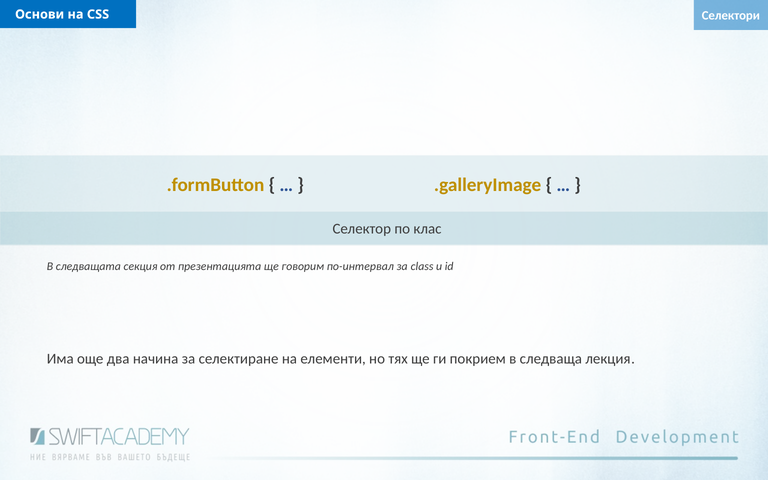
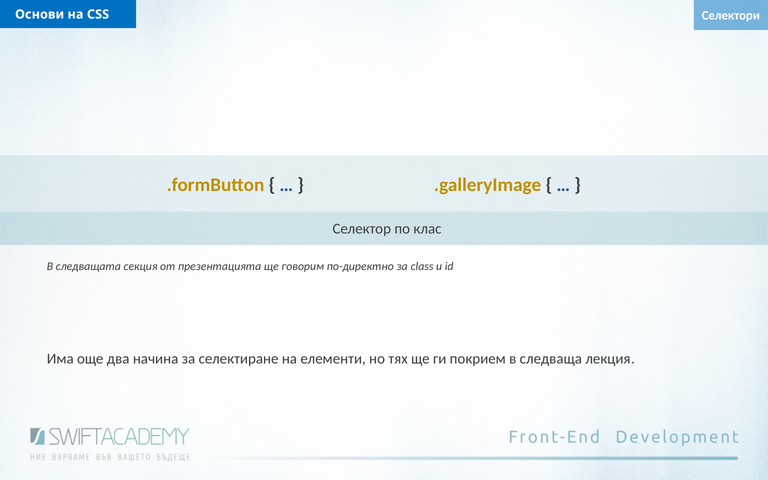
по-интервал: по-интервал -> по-директно (360, 266)
